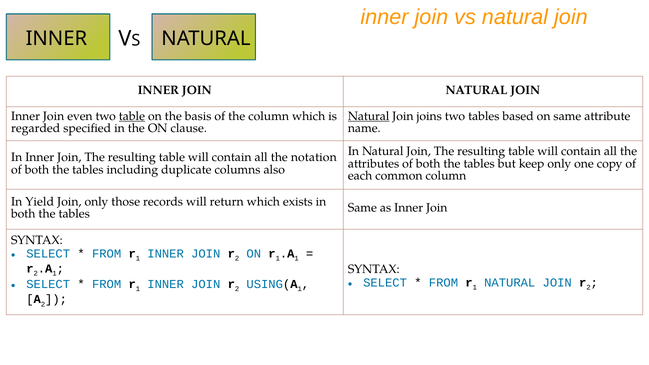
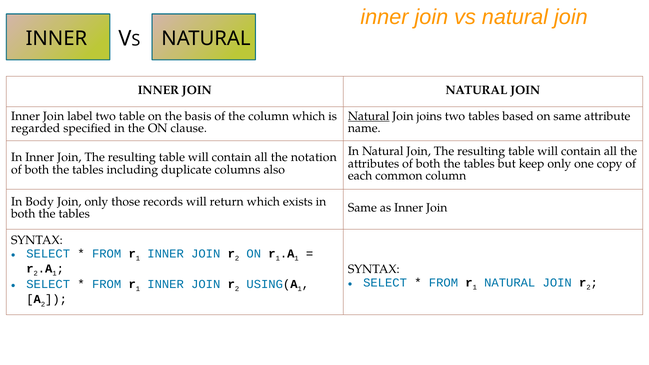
even: even -> label (80, 116)
table underline: present -> none (132, 116)
Yield: Yield -> Body (40, 202)
